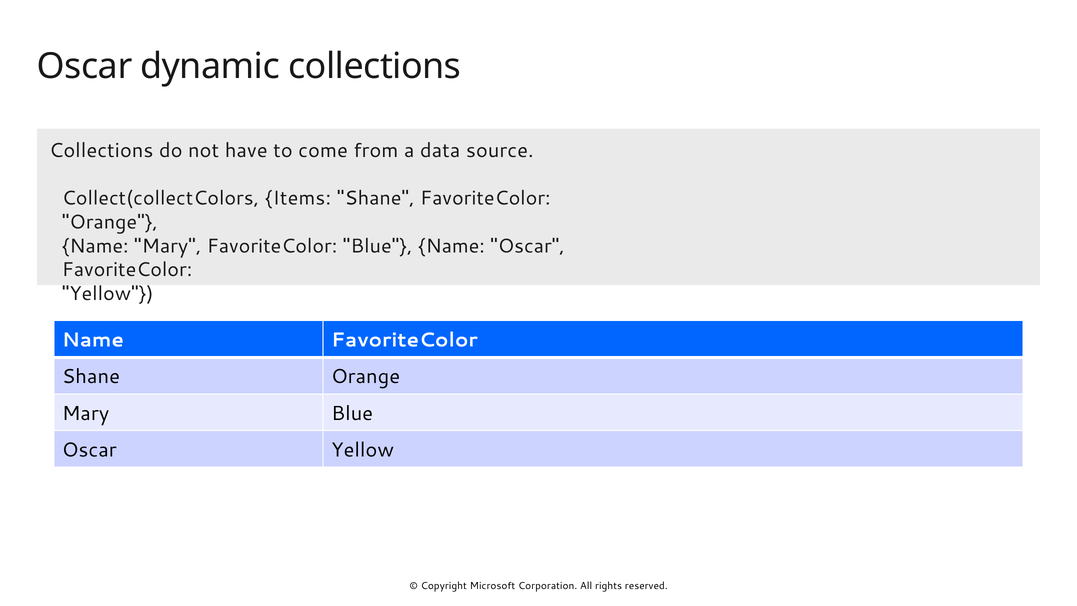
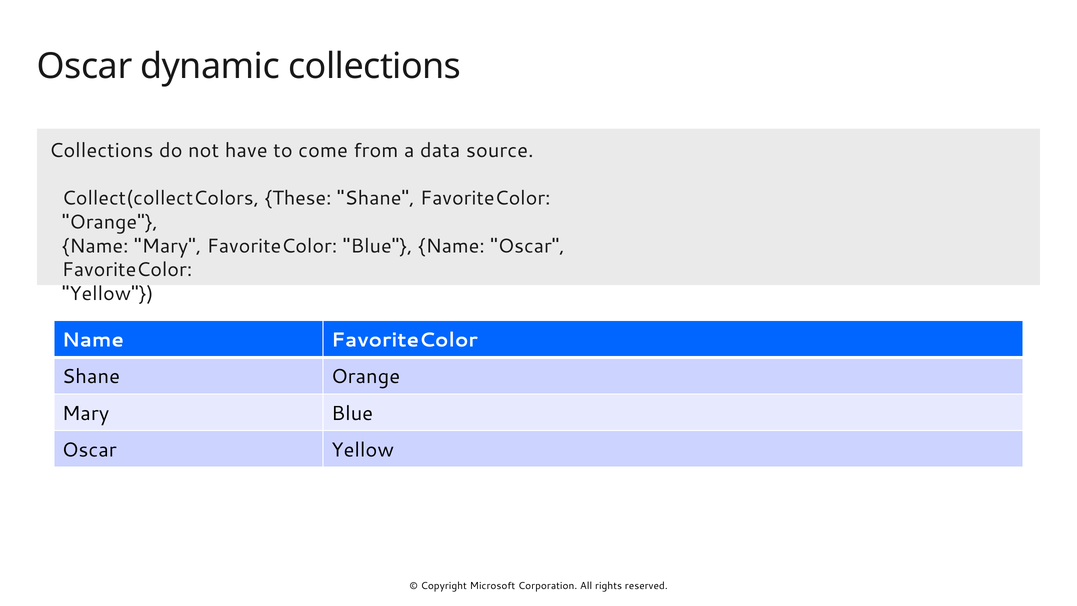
Items: Items -> These (298, 198)
